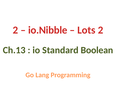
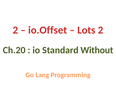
io.Nibble: io.Nibble -> io.Offset (48, 30)
Ch.13: Ch.13 -> Ch.20 (14, 50)
Boolean: Boolean -> Without (97, 50)
